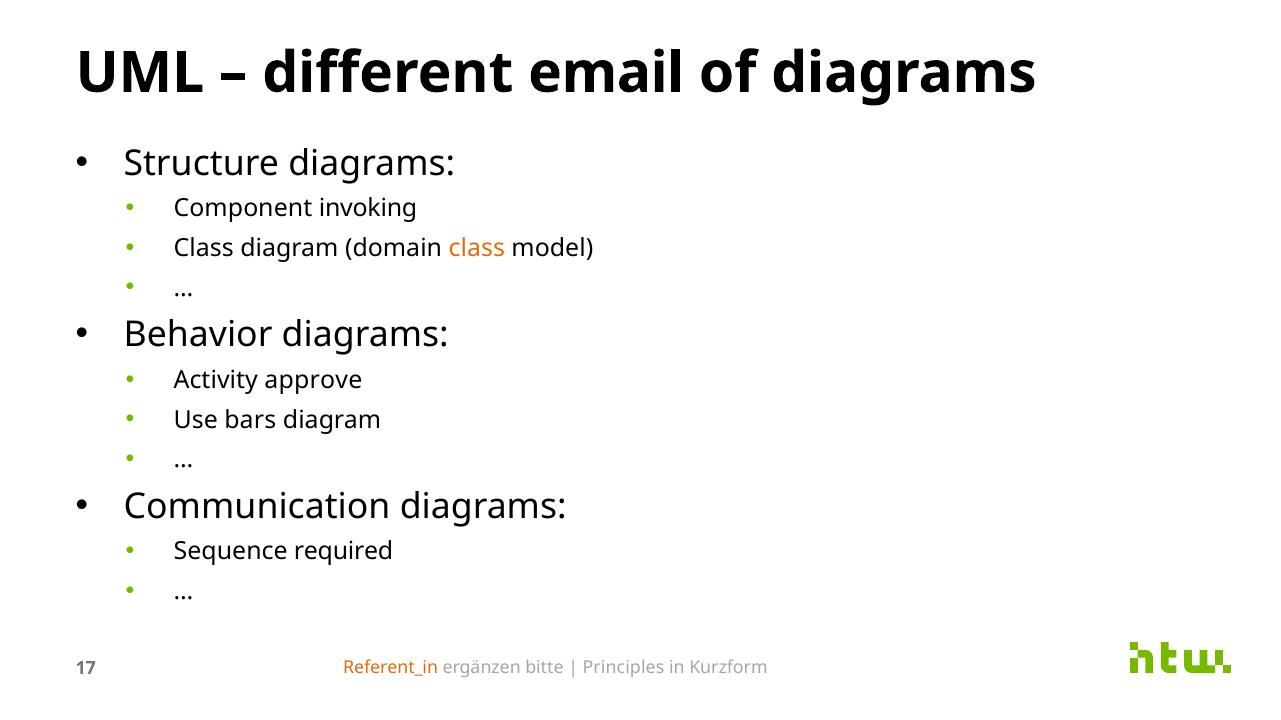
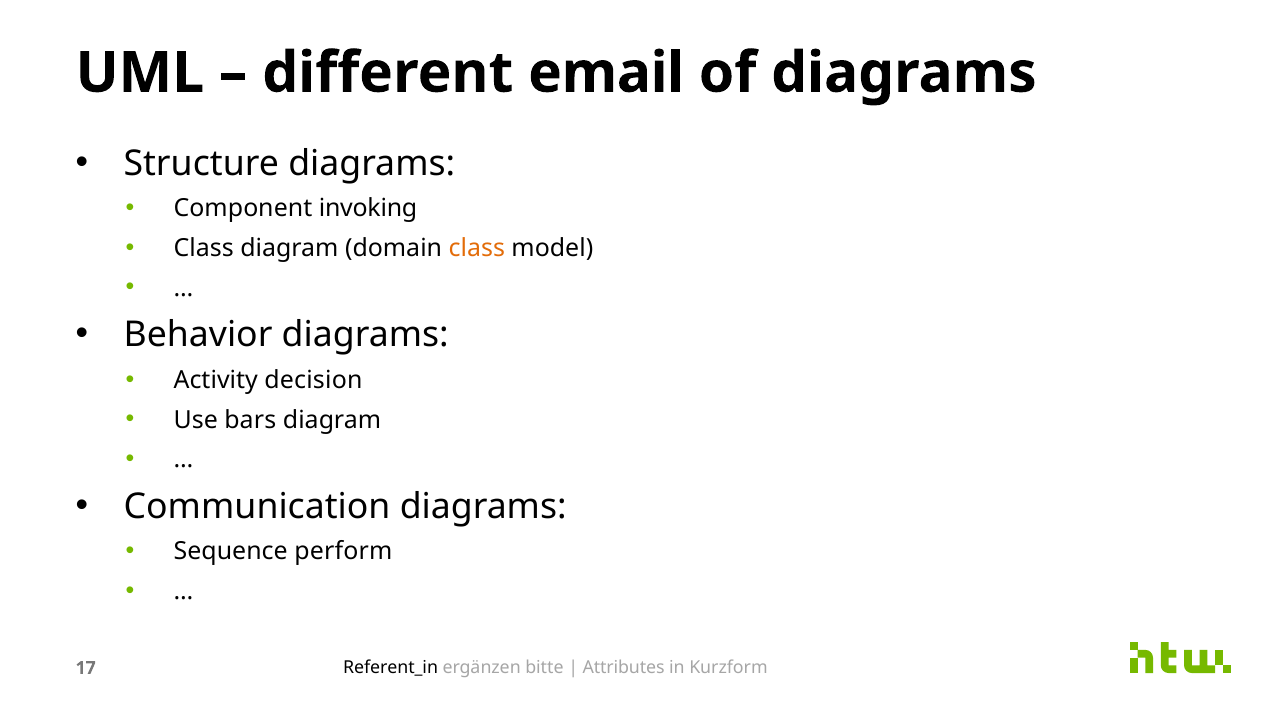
approve: approve -> decision (313, 380)
required: required -> perform (343, 552)
Referent_in colour: orange -> black (391, 669)
Principles: Principles -> Attributes (624, 669)
